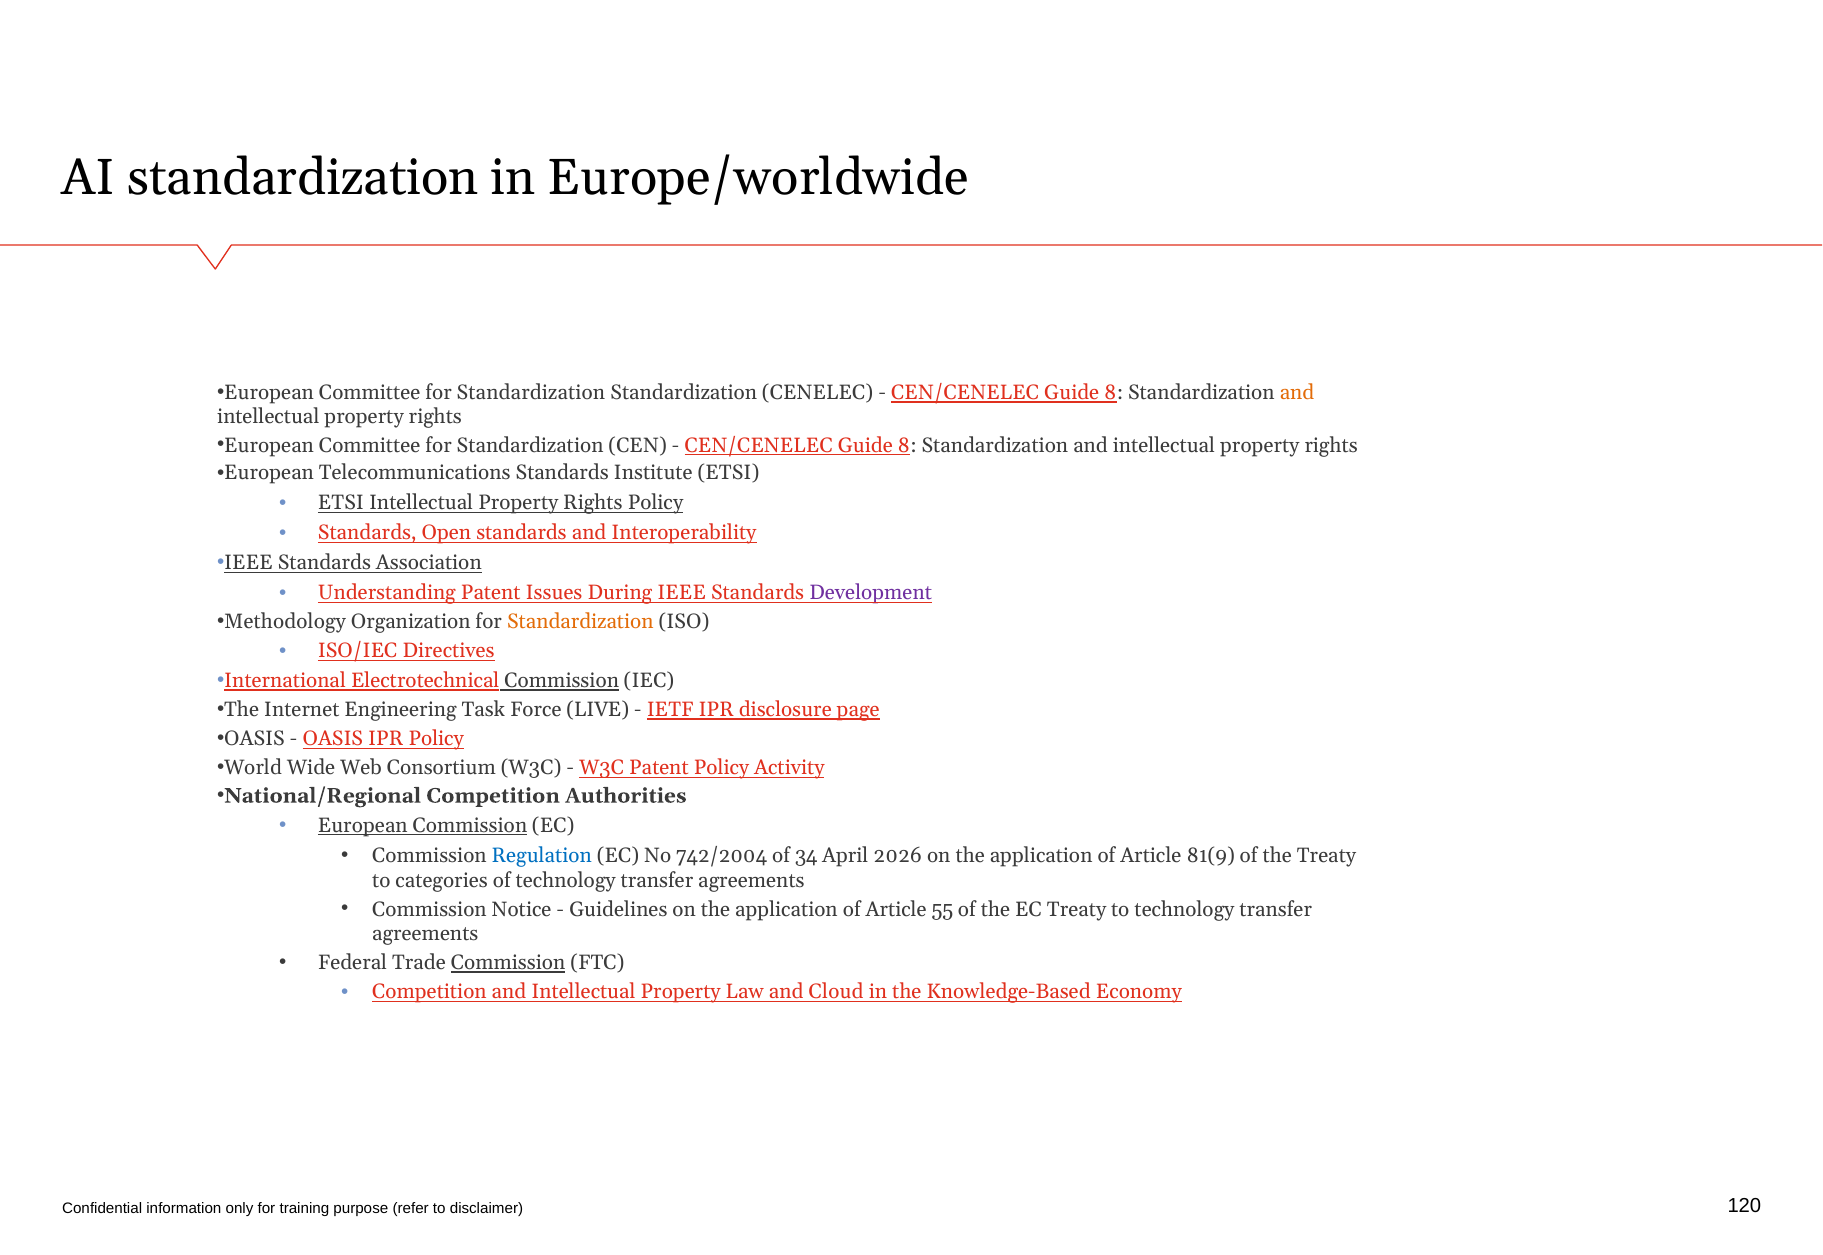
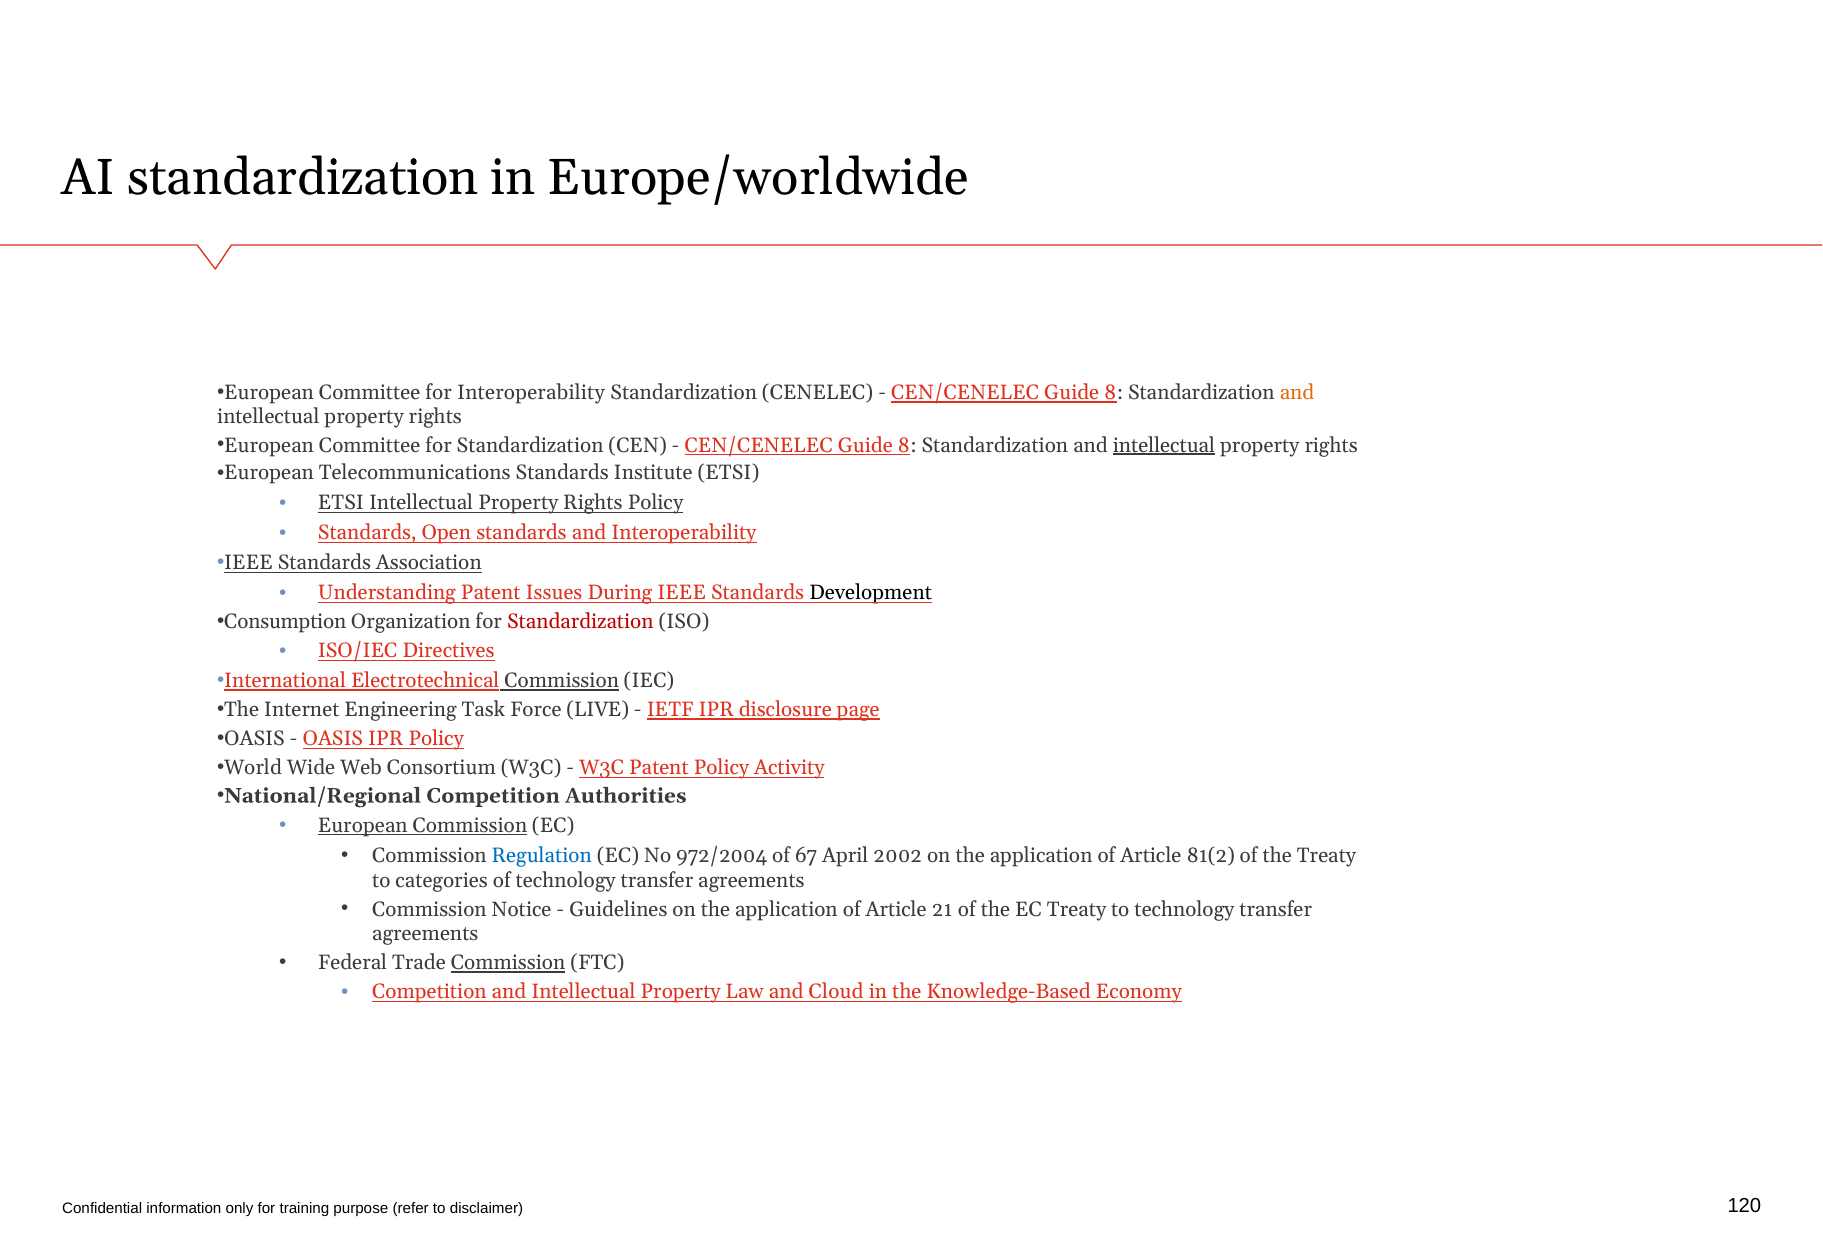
Standardization: Standardization -> Interoperability (531, 393)
intellectual underline: none -> present (1164, 445)
Development colour: purple -> black (871, 593)
Methodology: Methodology -> Consumption (285, 621)
Standardization colour: orange -> red (580, 621)
742/2004: 742/2004 -> 972/2004 (722, 856)
34: 34 -> 67 (806, 856)
2026: 2026 -> 2002 (898, 856)
81(9: 81(9 -> 81(2 (1211, 856)
55: 55 -> 21 (942, 909)
